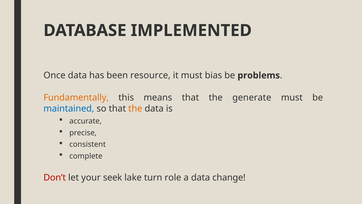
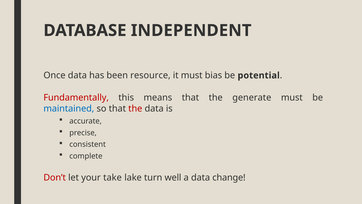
IMPLEMENTED: IMPLEMENTED -> INDEPENDENT (191, 30)
problems: problems -> potential (259, 75)
Fundamentally colour: orange -> red (76, 97)
the colour: orange -> red (135, 108)
seek: seek -> take (112, 177)
role: role -> well (173, 177)
